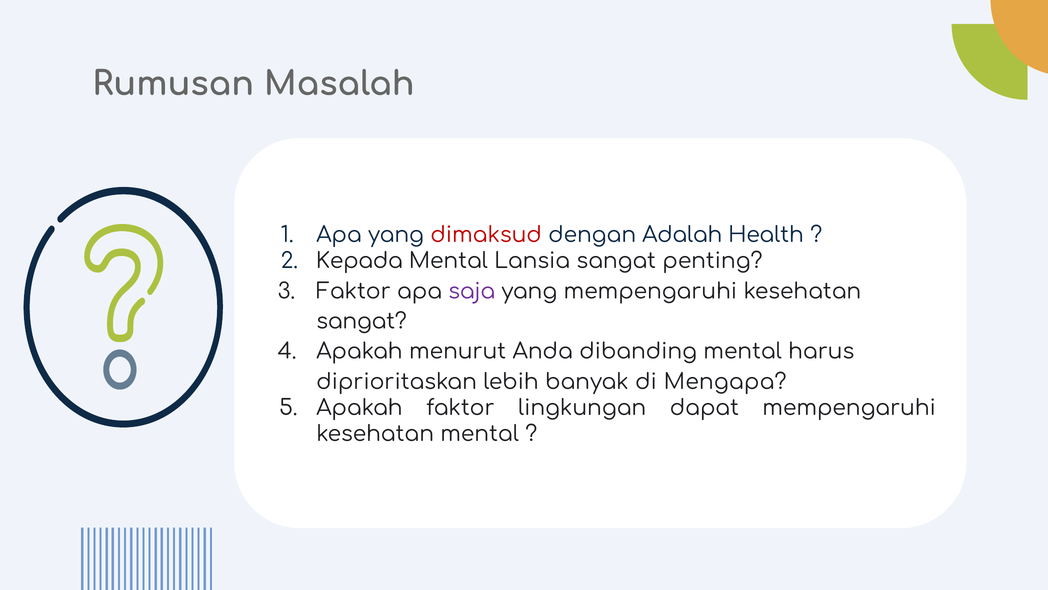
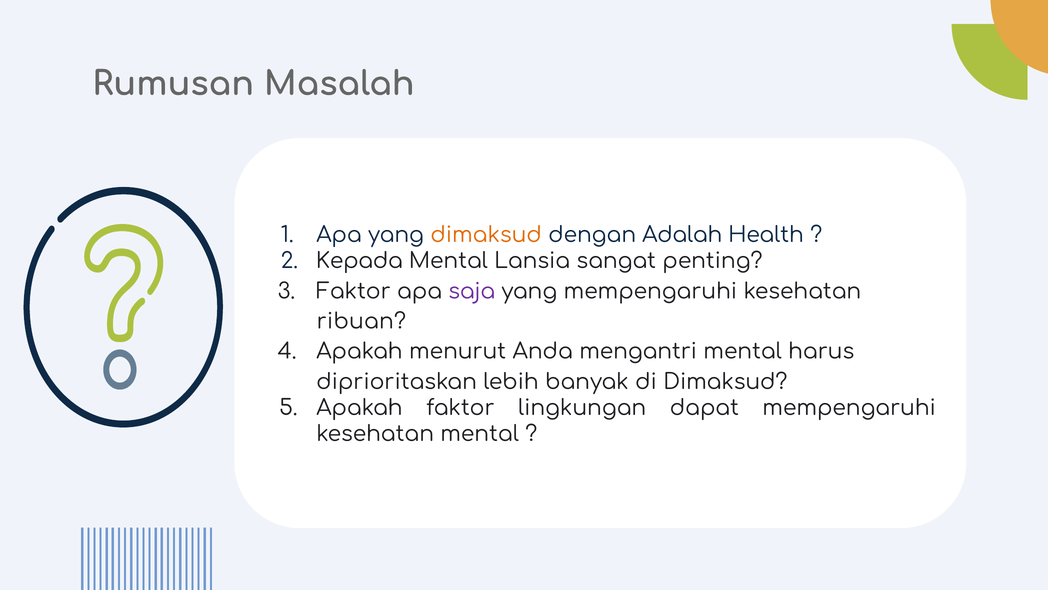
dimaksud colour: red -> orange (486, 235)
sangat: sangat -> ribuan (361, 321)
dibanding: dibanding -> mengantri (638, 351)
di Mengapa: Mengapa -> Dimaksud (725, 382)
